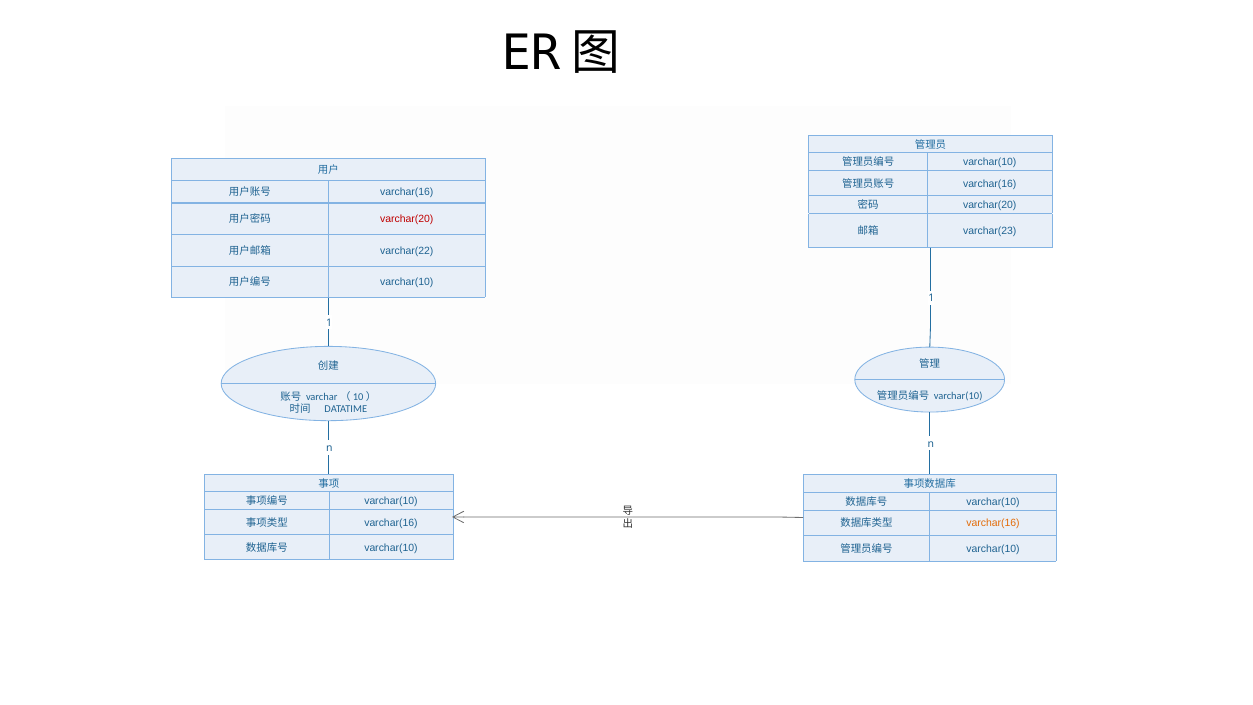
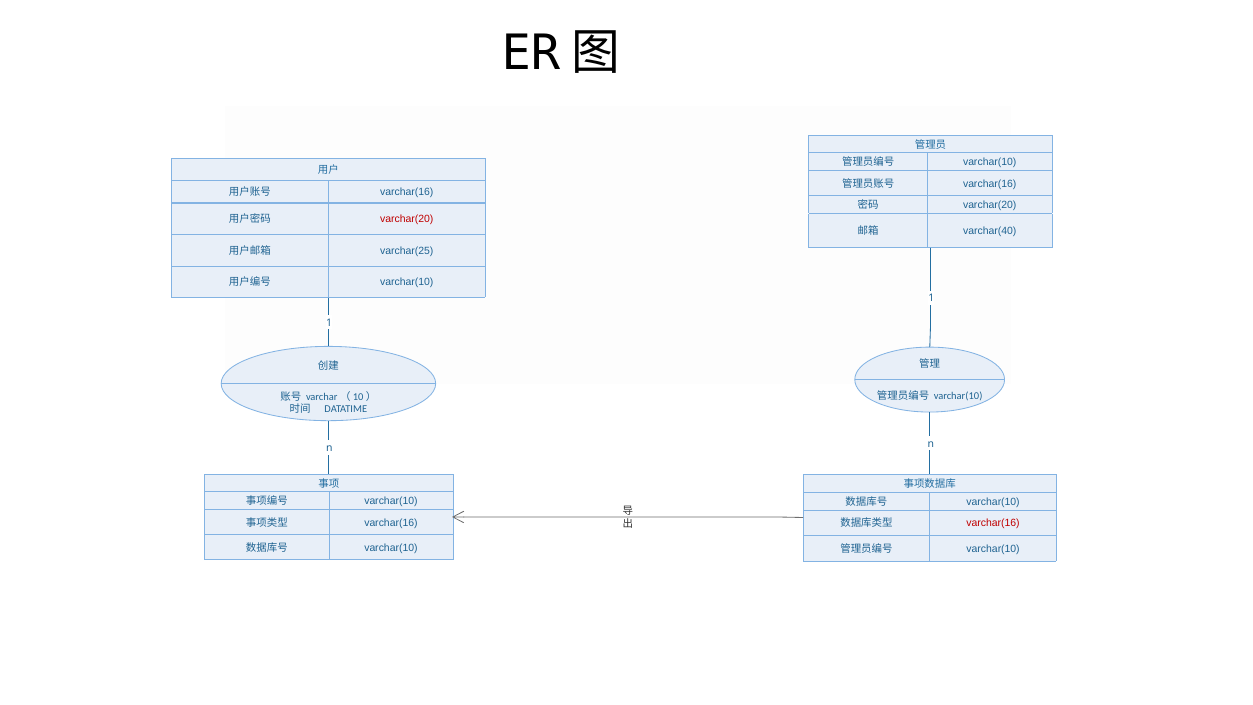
varchar(23: varchar(23 -> varchar(40 (990, 231)
varchar(22: varchar(22 -> varchar(25 (407, 251)
varchar(16 colour: orange -> red (993, 523)
